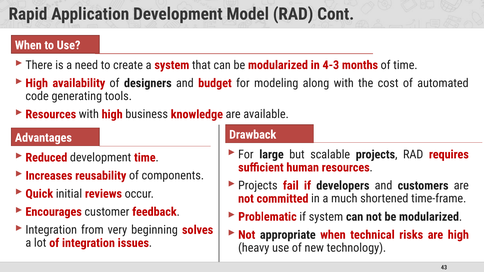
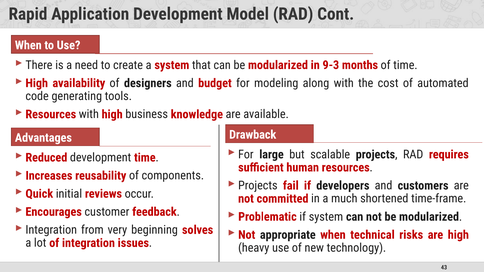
4-3: 4-3 -> 9-3 (331, 65)
